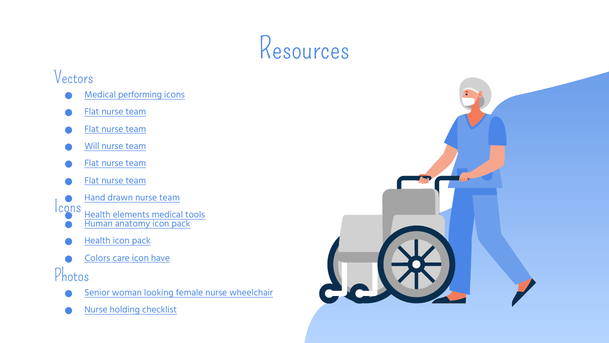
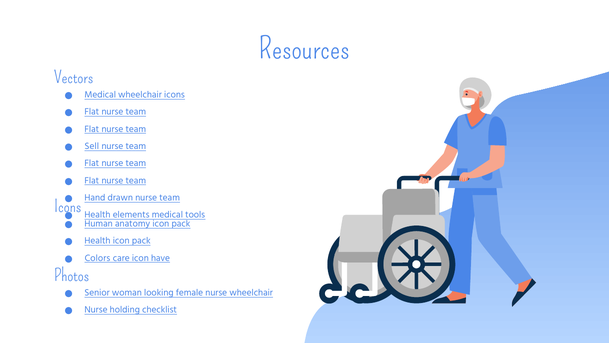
Medical performing: performing -> wheelchair (140, 95)
Will: Will -> Sell (92, 146)
